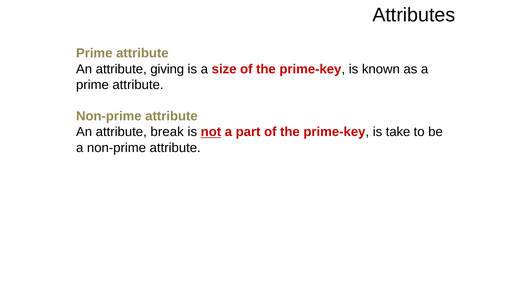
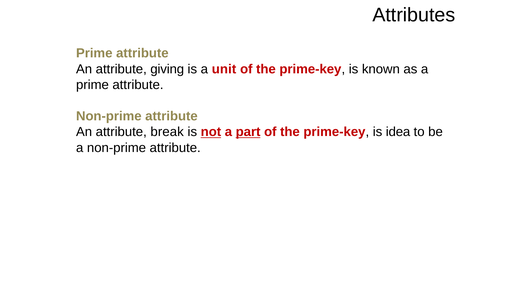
size: size -> unit (224, 69)
part underline: none -> present (248, 132)
take: take -> idea (398, 132)
